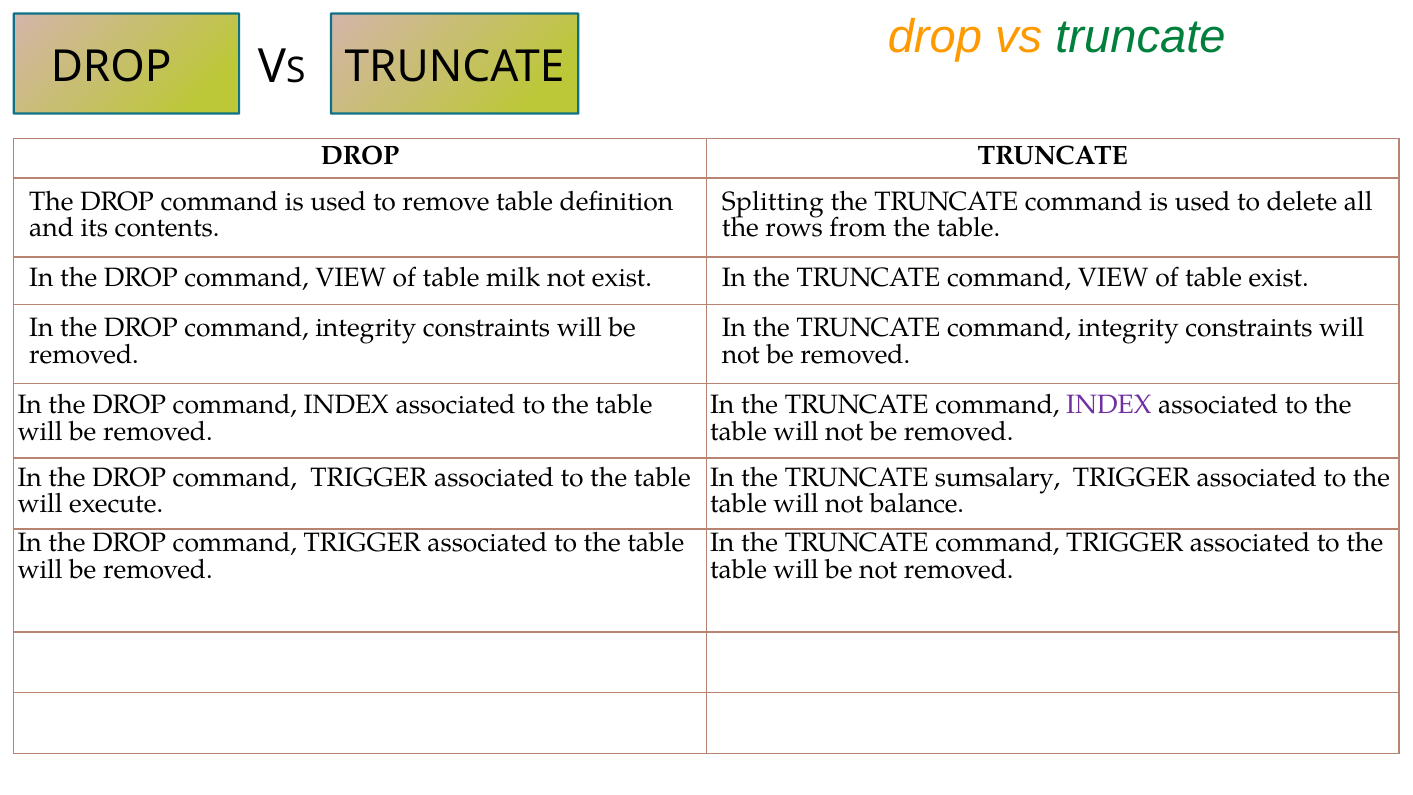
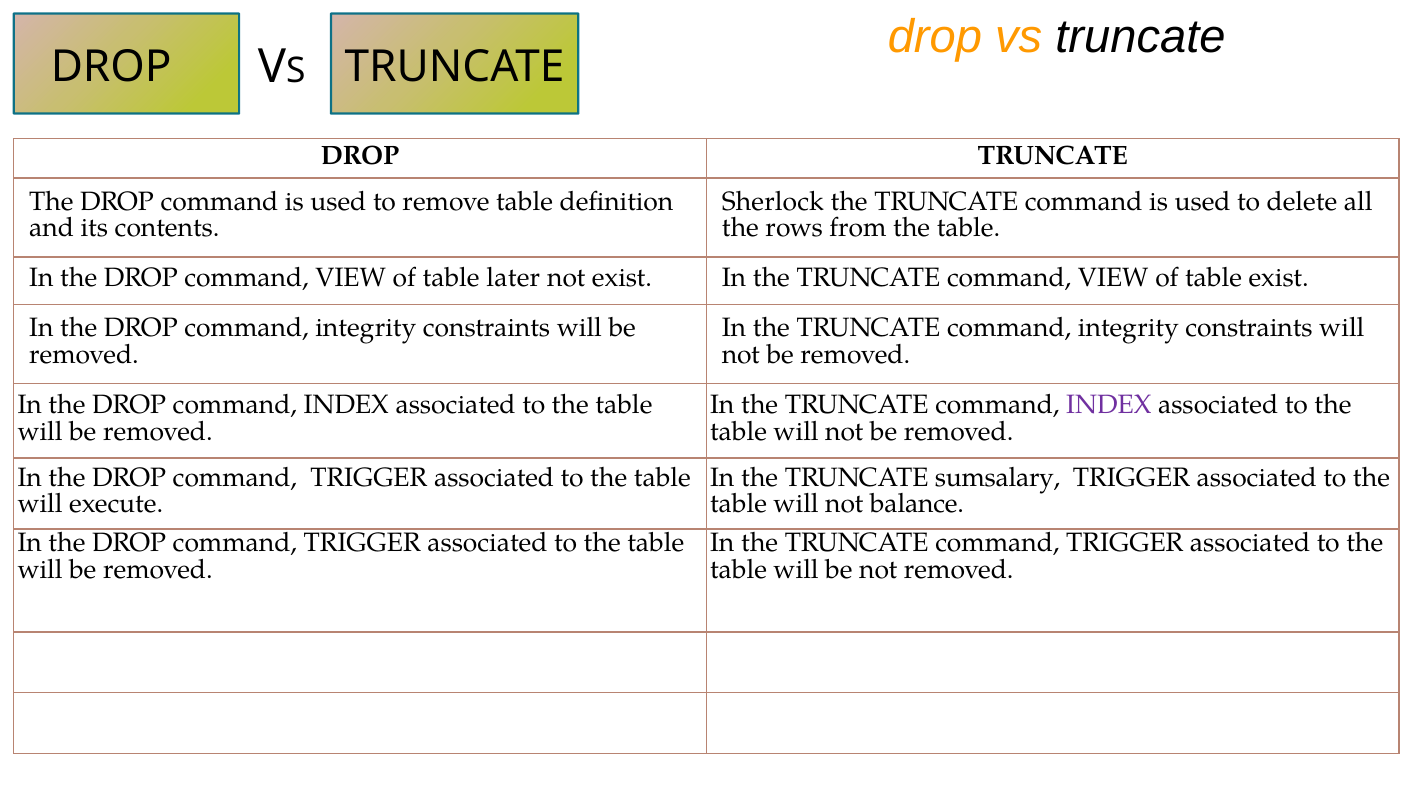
truncate colour: green -> black (1140, 37)
Splitting: Splitting -> Sherlock (773, 201)
milk: milk -> later (513, 278)
